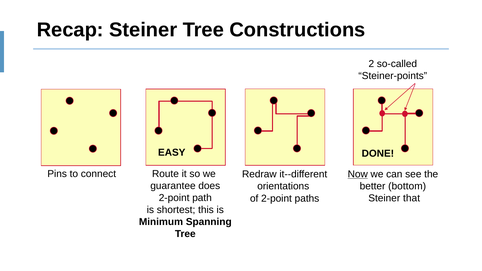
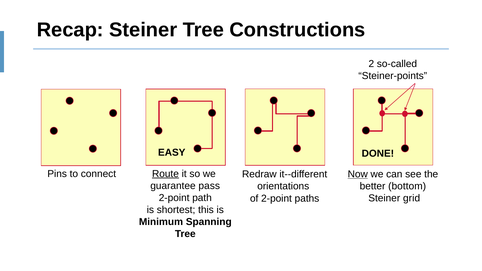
Route underline: none -> present (165, 174)
does: does -> pass (209, 186)
that: that -> grid (412, 198)
